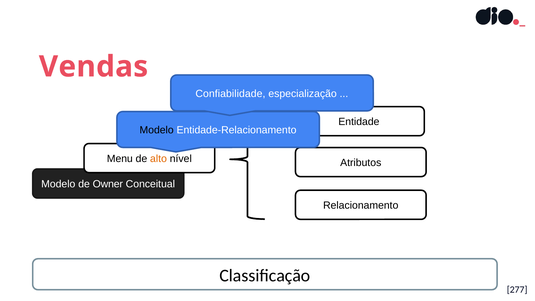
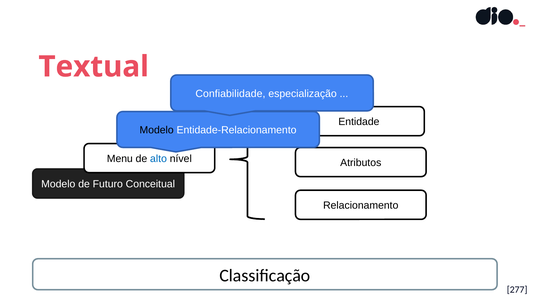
Vendas: Vendas -> Textual (94, 67)
alto colour: orange -> blue (158, 159)
Owner: Owner -> Futuro (108, 184)
